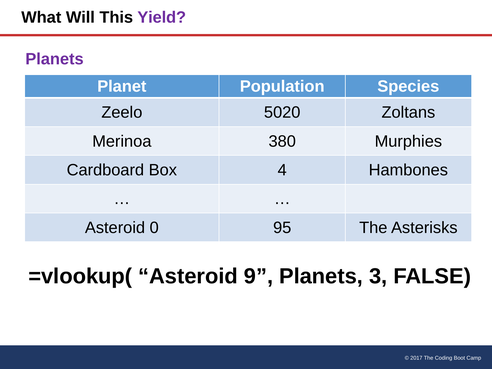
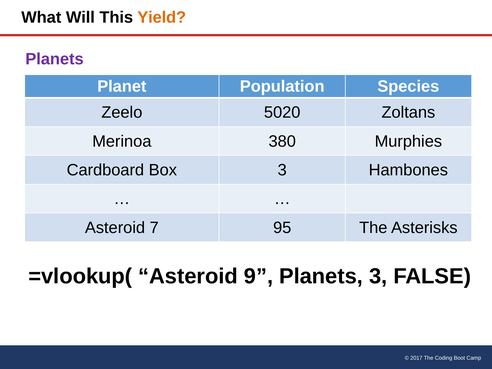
Yield colour: purple -> orange (162, 17)
Box 4: 4 -> 3 (282, 170)
0: 0 -> 7 (154, 228)
